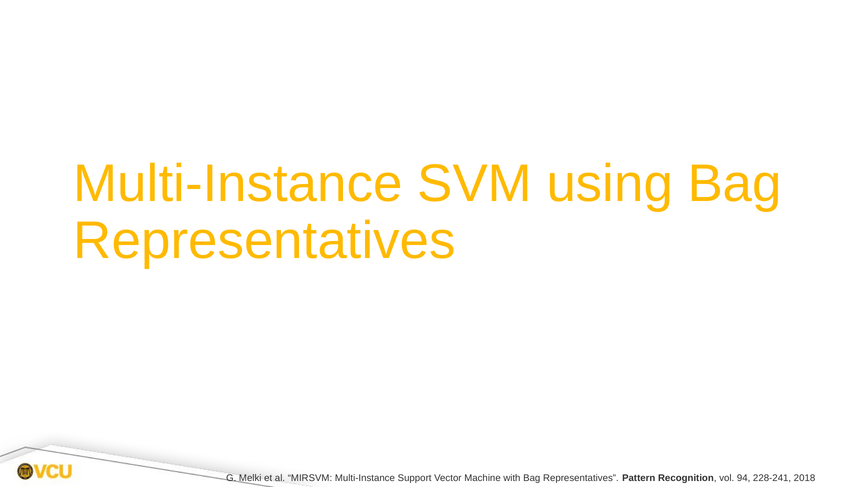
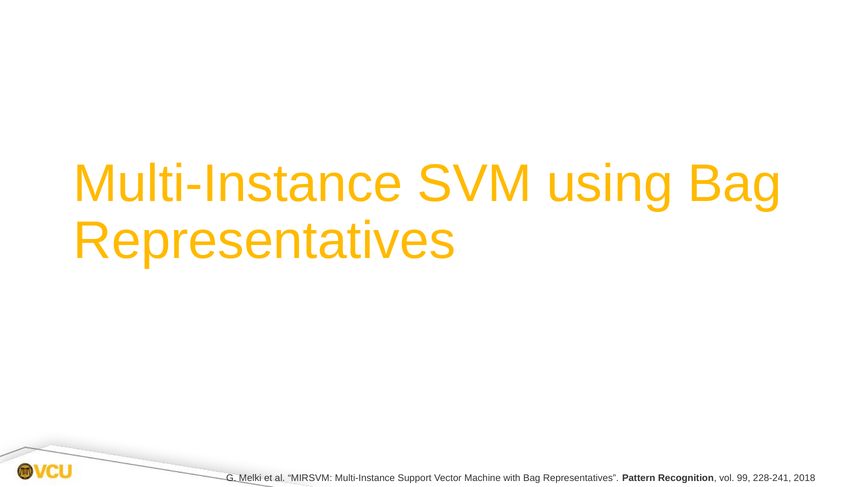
94: 94 -> 99 (744, 478)
